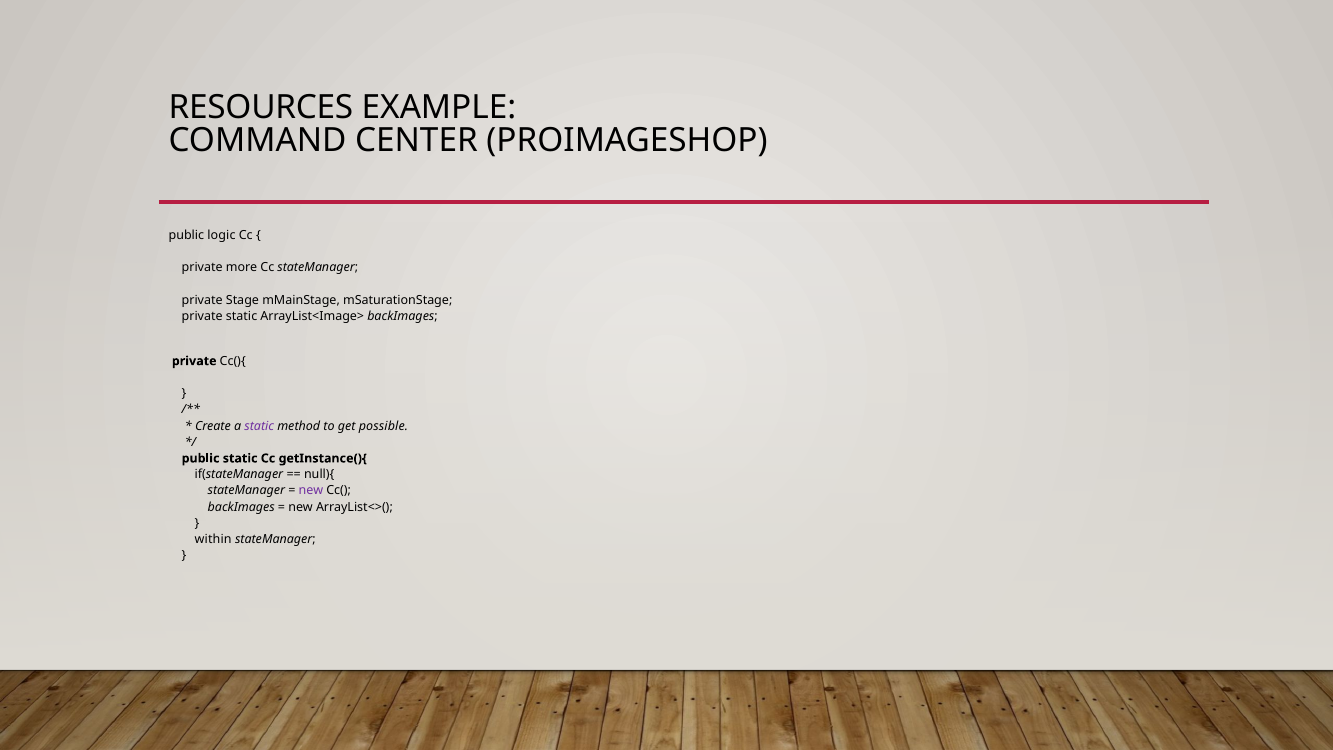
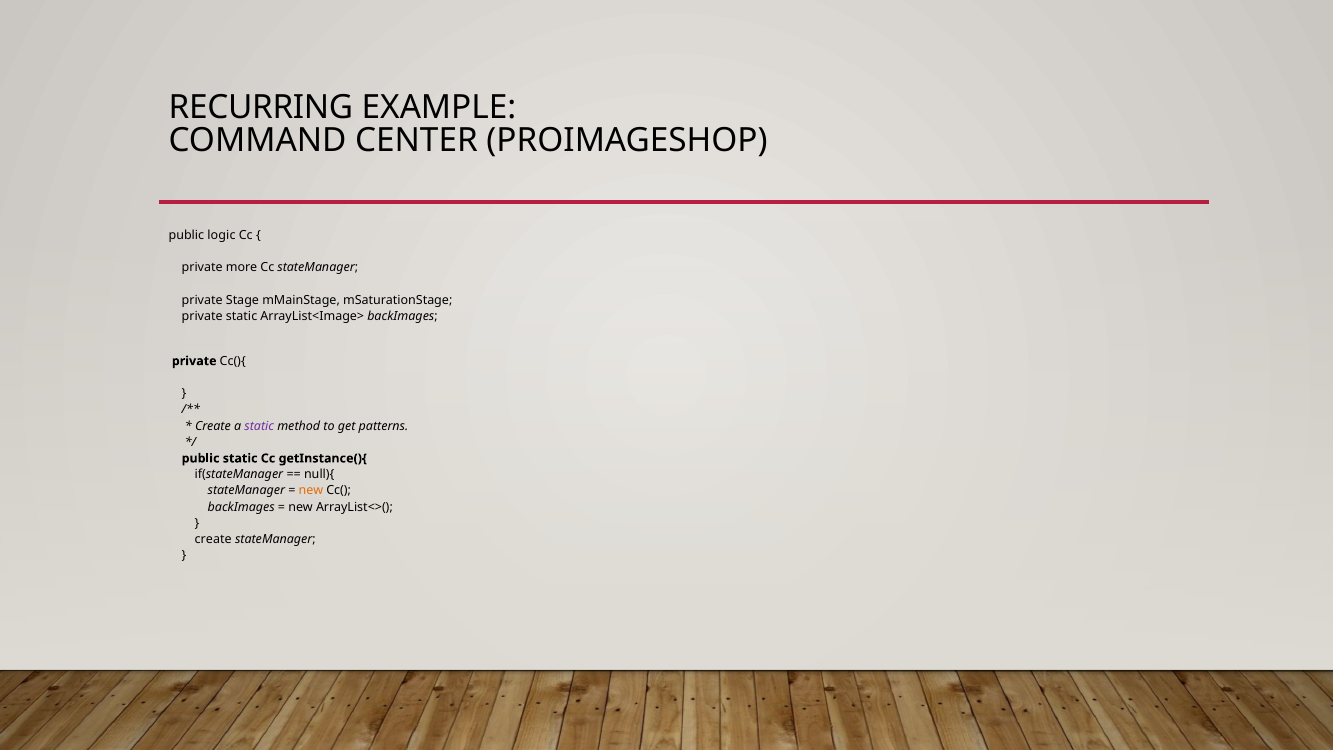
RESOURCES: RESOURCES -> RECURRING (261, 108)
possible: possible -> patterns (384, 426)
new colour: purple -> orange (311, 491)
within: within -> create (213, 539)
